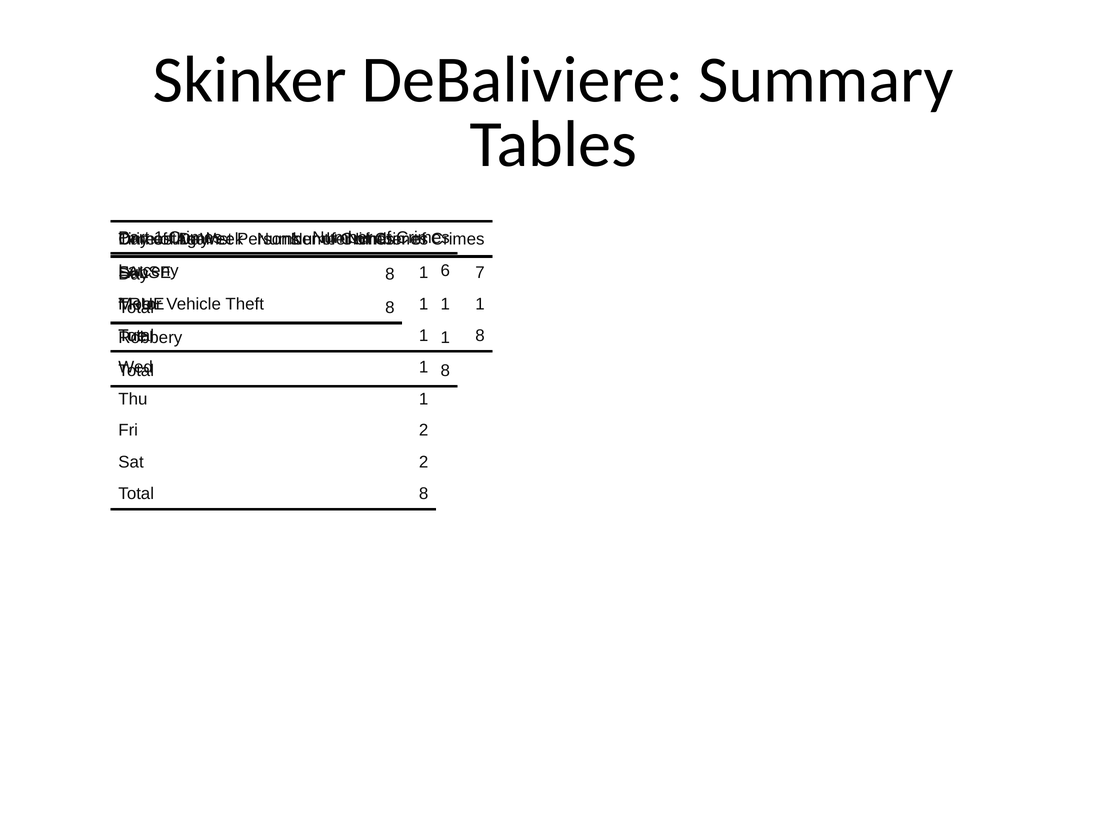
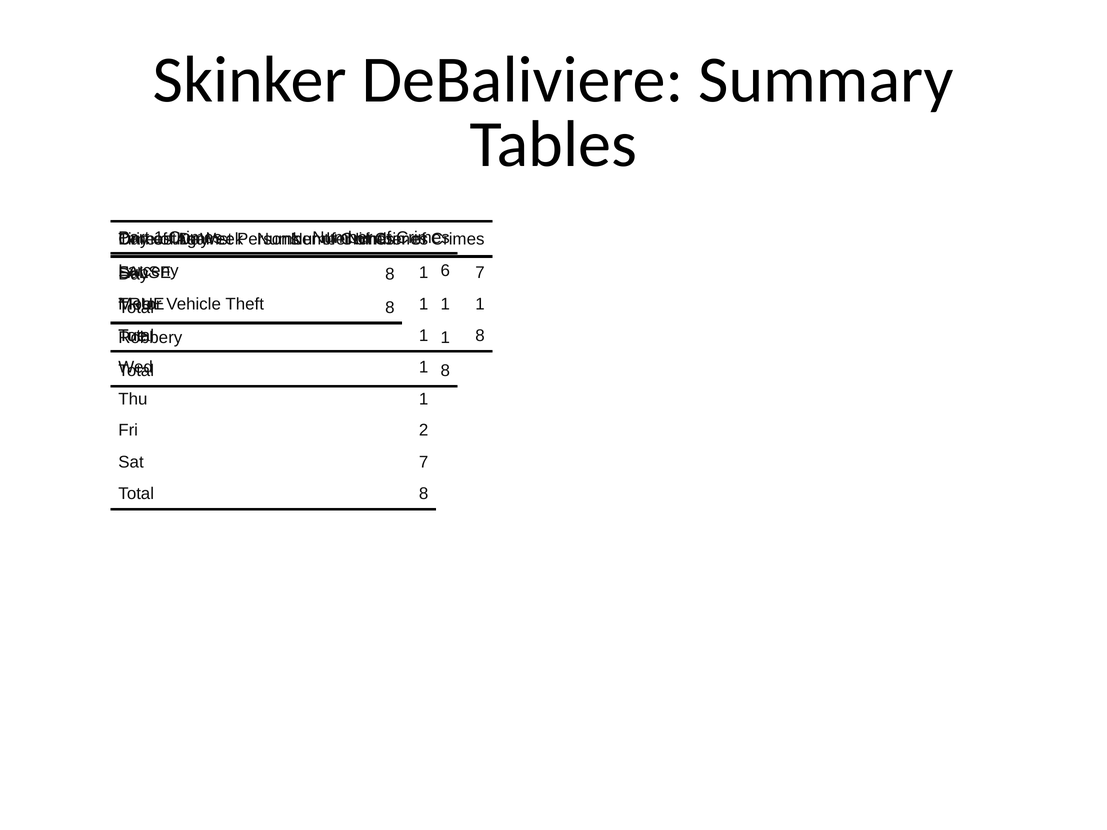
Sat 2: 2 -> 7 (424, 462)
